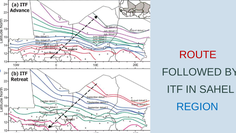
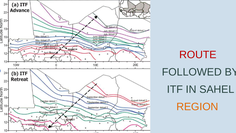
REGION colour: blue -> orange (197, 107)
